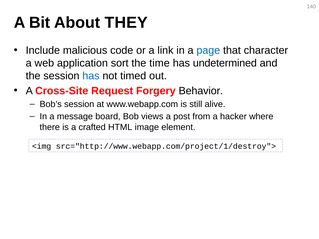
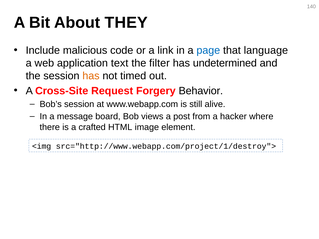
character: character -> language (266, 50)
sort: sort -> text (120, 63)
time: time -> filter (159, 63)
has colour: blue -> orange (91, 76)
